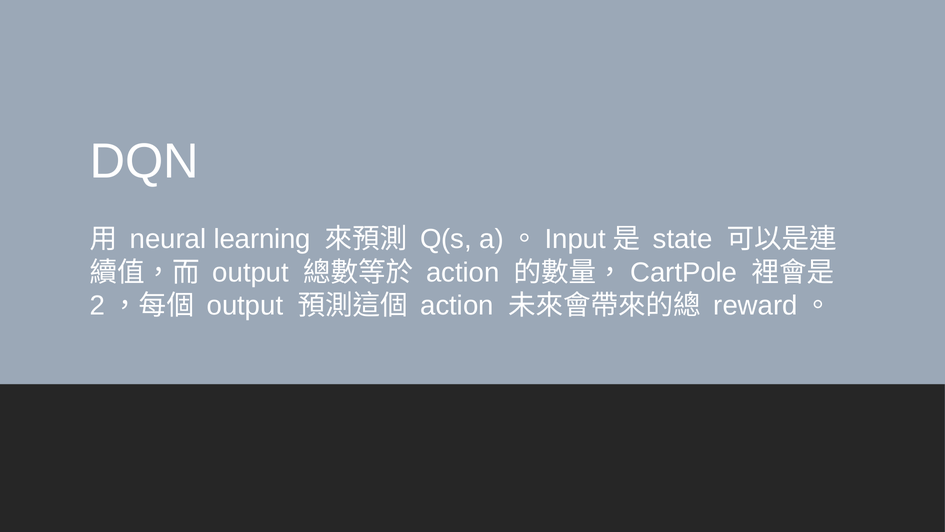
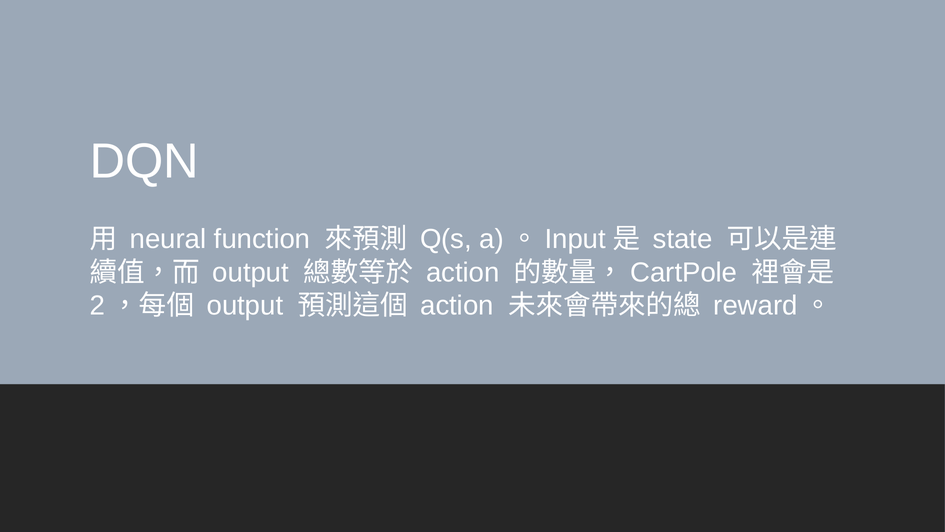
learning: learning -> function (262, 239)
